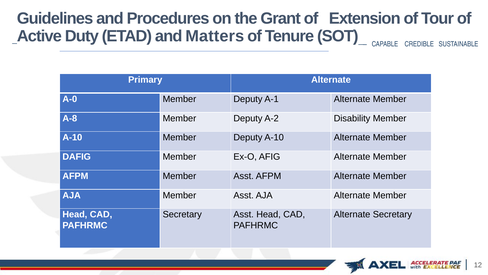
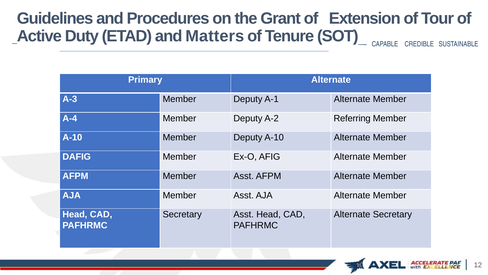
A-0: A-0 -> A-3 (70, 99)
A-8: A-8 -> A-4 (70, 118)
Disability: Disability -> Referring (352, 118)
